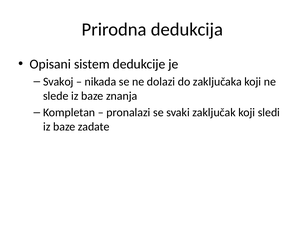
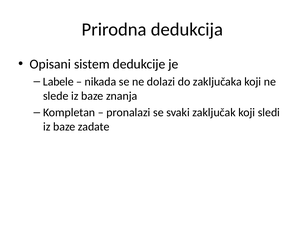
Svakoj: Svakoj -> Labele (58, 81)
